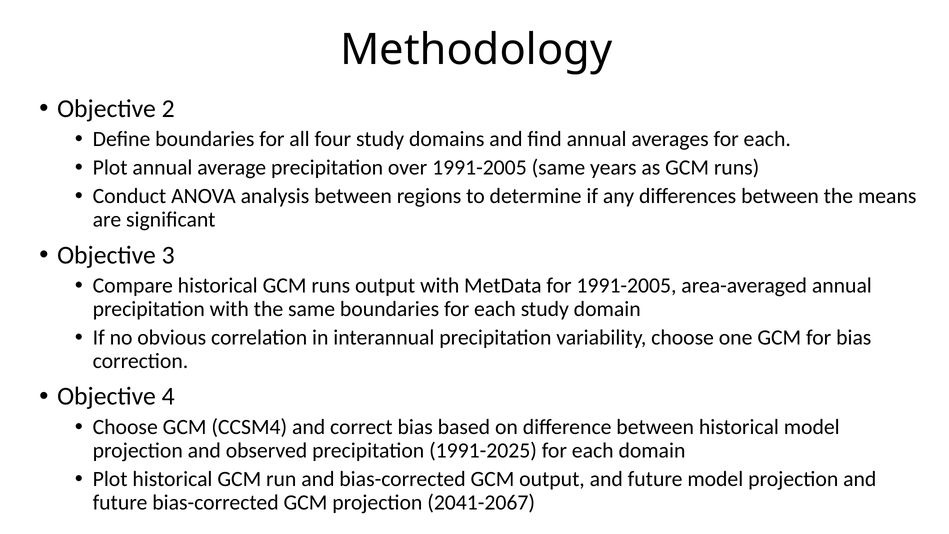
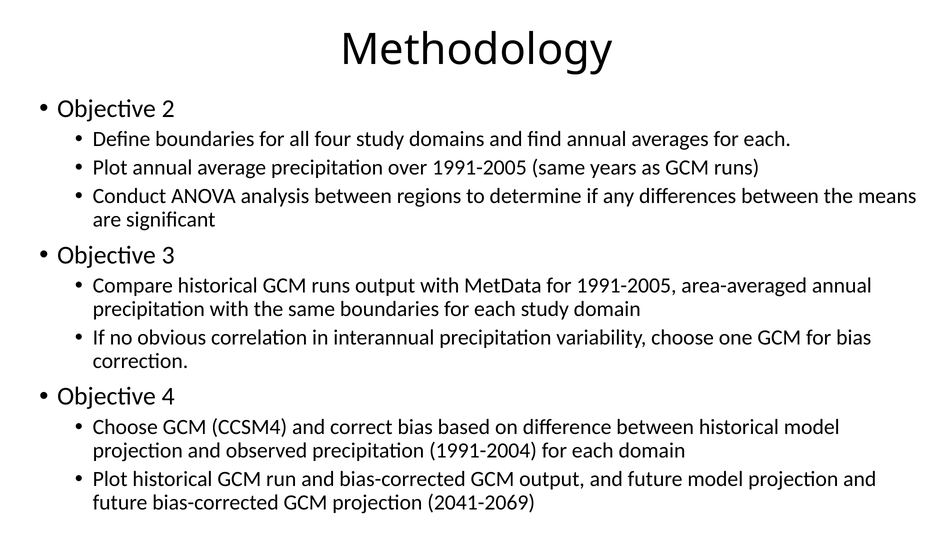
1991-2025: 1991-2025 -> 1991-2004 (483, 450)
2041-2067: 2041-2067 -> 2041-2069 (481, 502)
